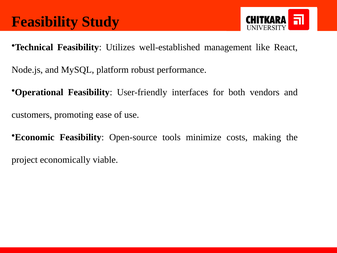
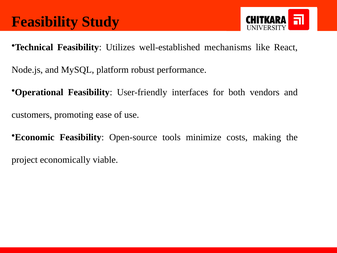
management: management -> mechanisms (228, 47)
